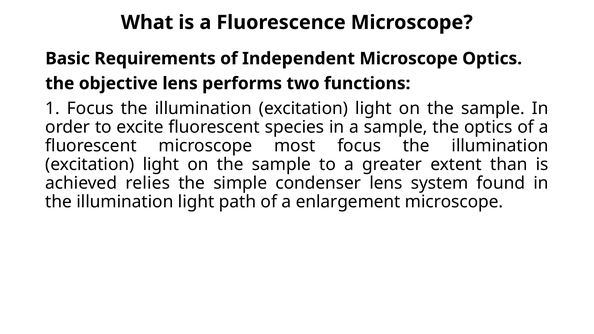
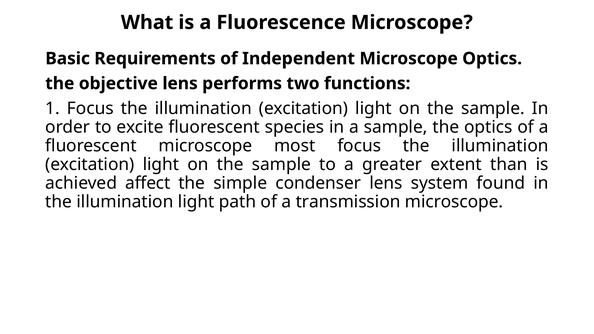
relies: relies -> affect (148, 183)
enlargement: enlargement -> transmission (348, 202)
